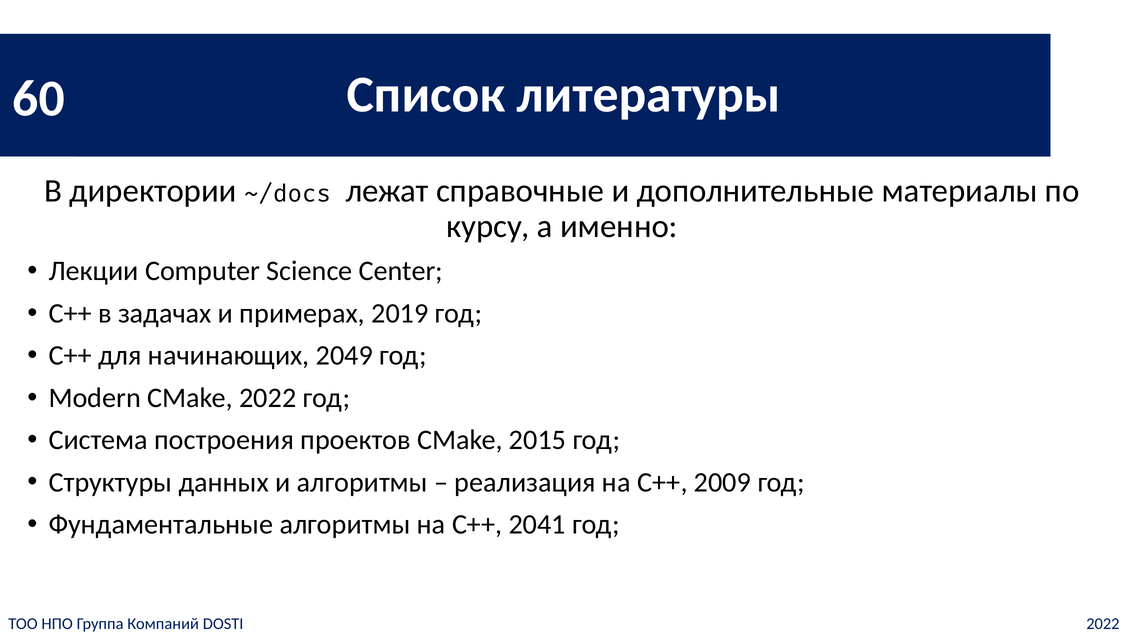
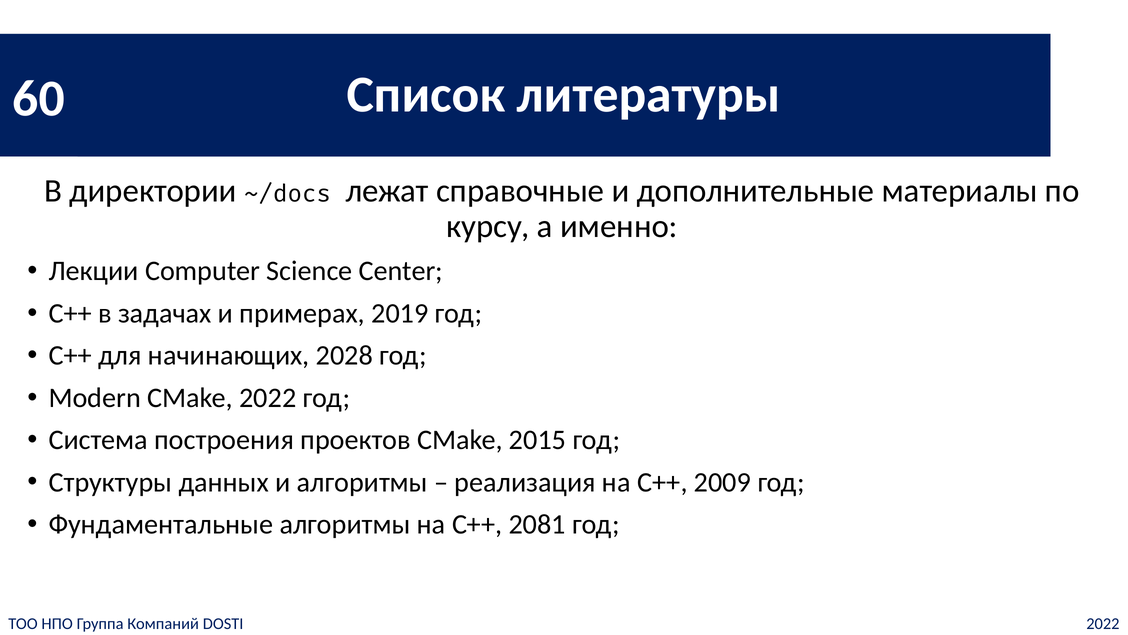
2049: 2049 -> 2028 (344, 355)
2041: 2041 -> 2081 (537, 524)
